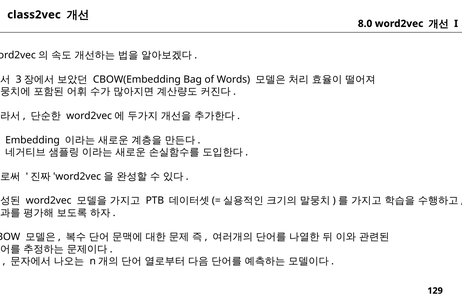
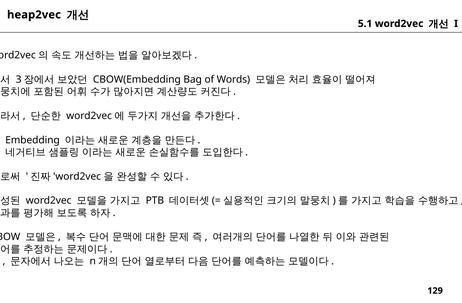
class2vec: class2vec -> heap2vec (34, 15)
8.0: 8.0 -> 5.1 (365, 24)
